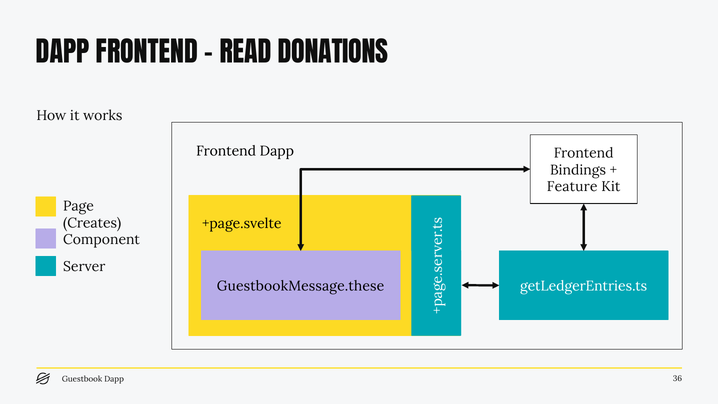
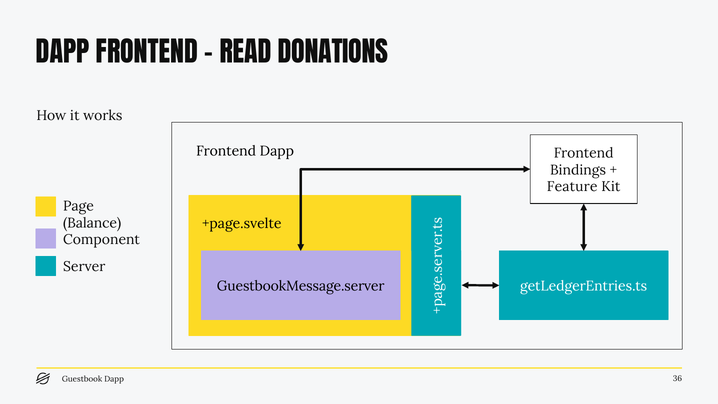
Creates: Creates -> Balance (92, 223)
GuestbookMessage.these: GuestbookMessage.these -> GuestbookMessage.server (301, 286)
